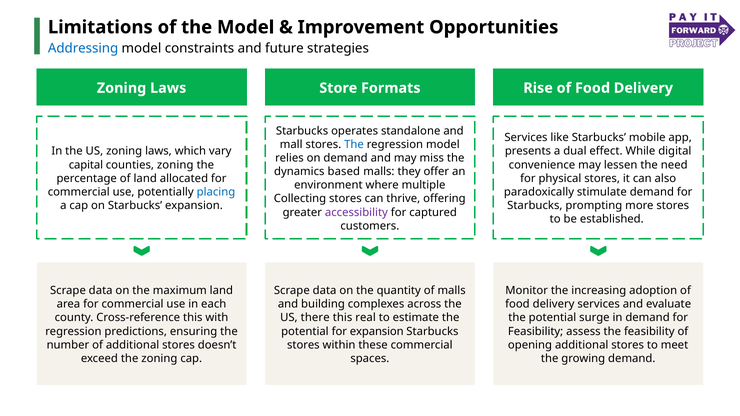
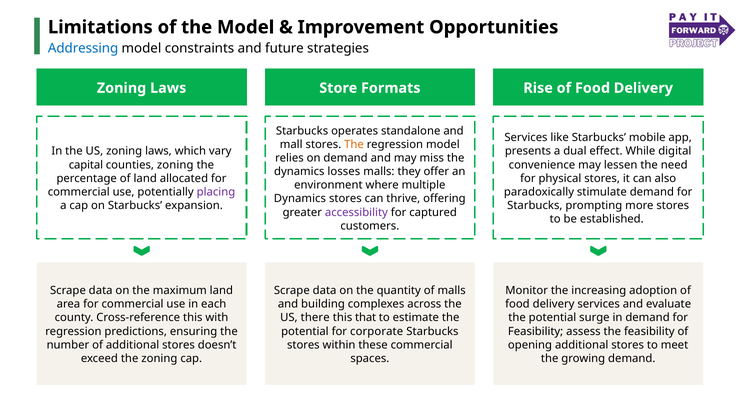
The colour: blue -> orange (354, 145)
based: based -> losses (344, 172)
placing colour: blue -> purple (216, 192)
Collecting: Collecting -> Dynamics (300, 199)
real: real -> that (366, 318)
for expansion: expansion -> corporate (377, 332)
